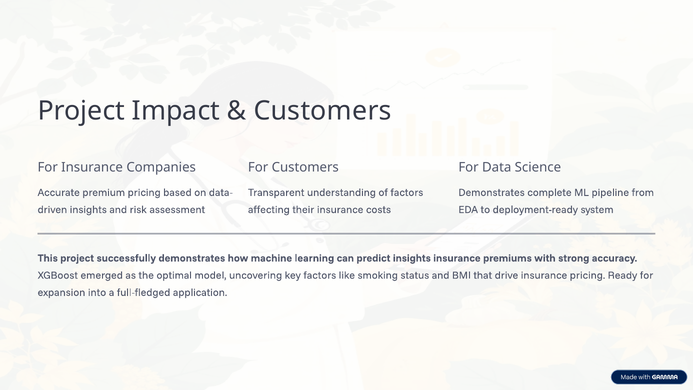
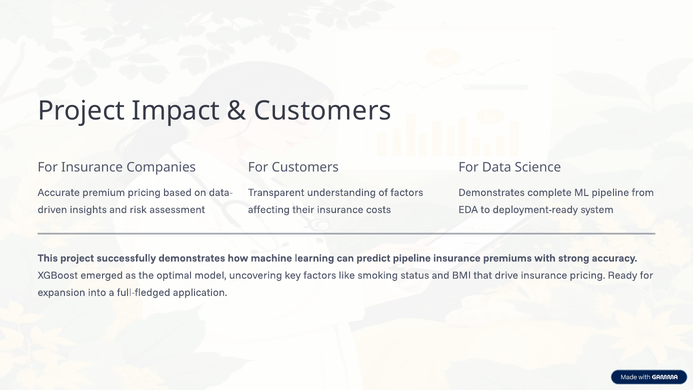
predict insights: insights -> pipeline (412, 258)
